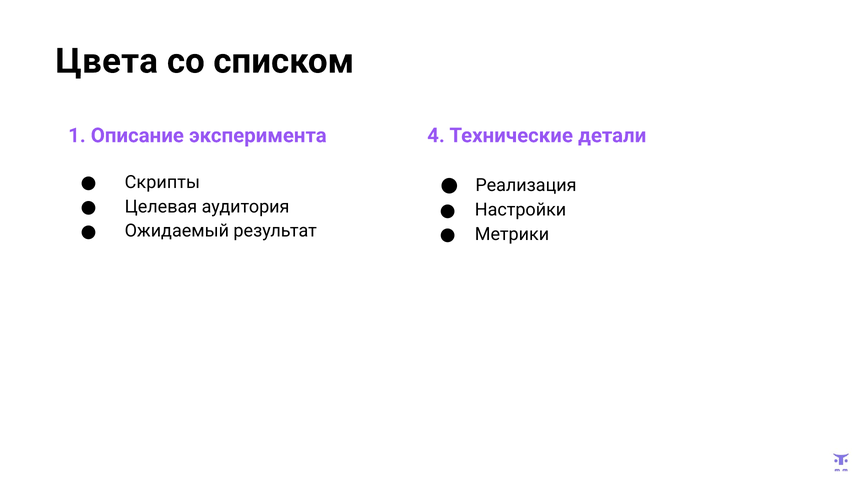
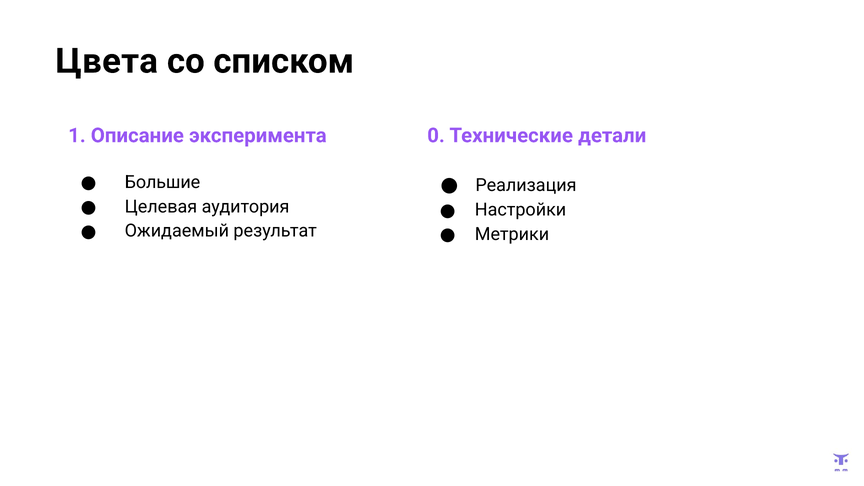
4: 4 -> 0 (436, 136)
Скрипты: Скрипты -> Большие (162, 182)
